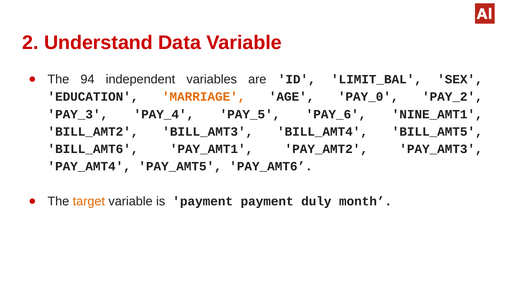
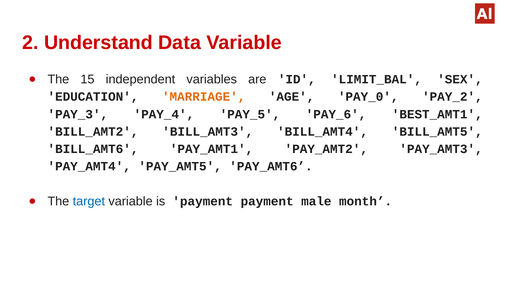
94: 94 -> 15 (88, 79)
NINE_AMT1: NINE_AMT1 -> BEST_AMT1 (437, 114)
target colour: orange -> blue (89, 201)
duly: duly -> male (316, 201)
